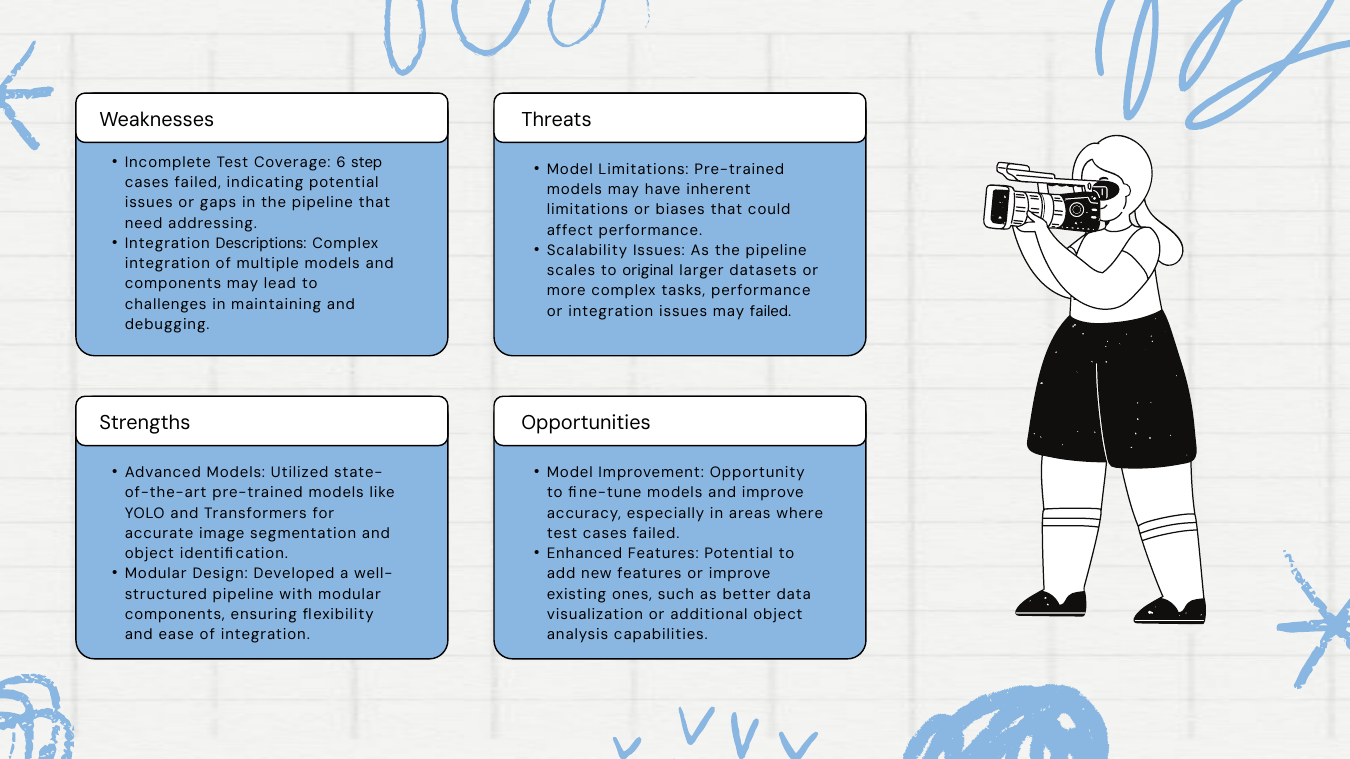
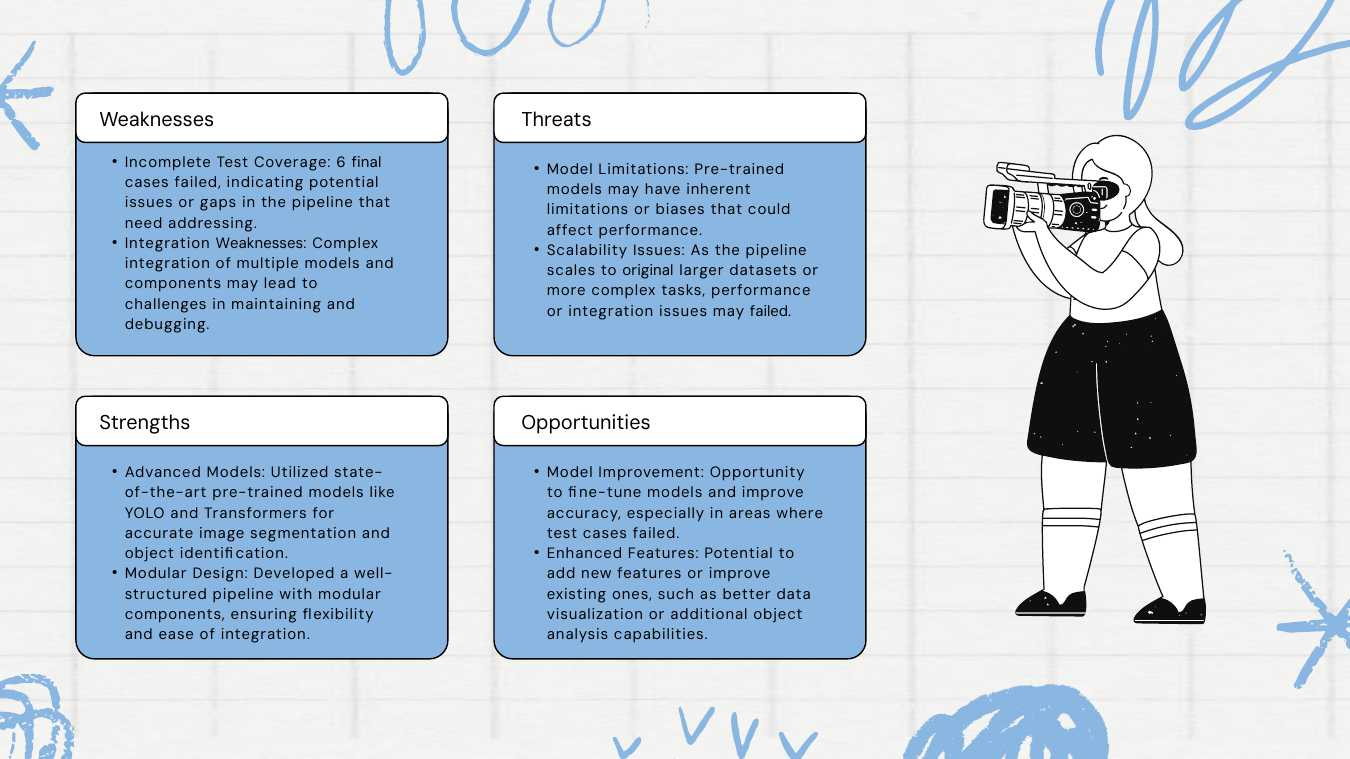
step: step -> final (367, 162)
Integration Descriptions: Descriptions -> Weaknesses (261, 243)
